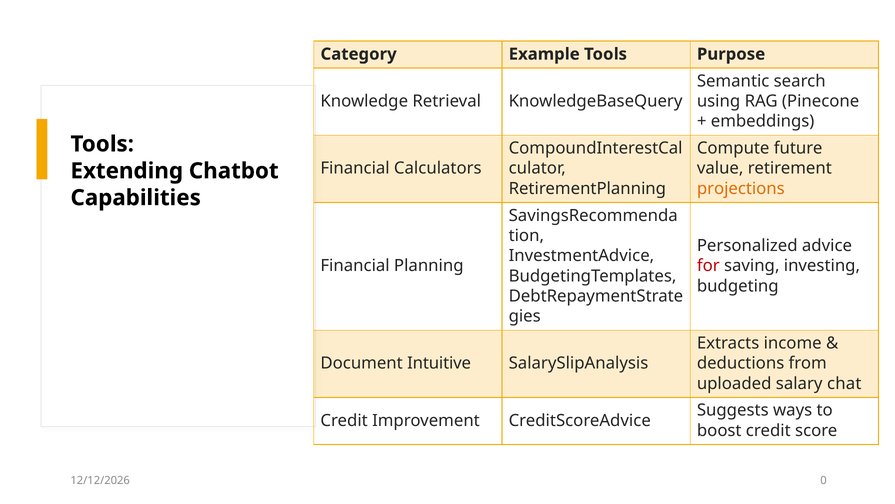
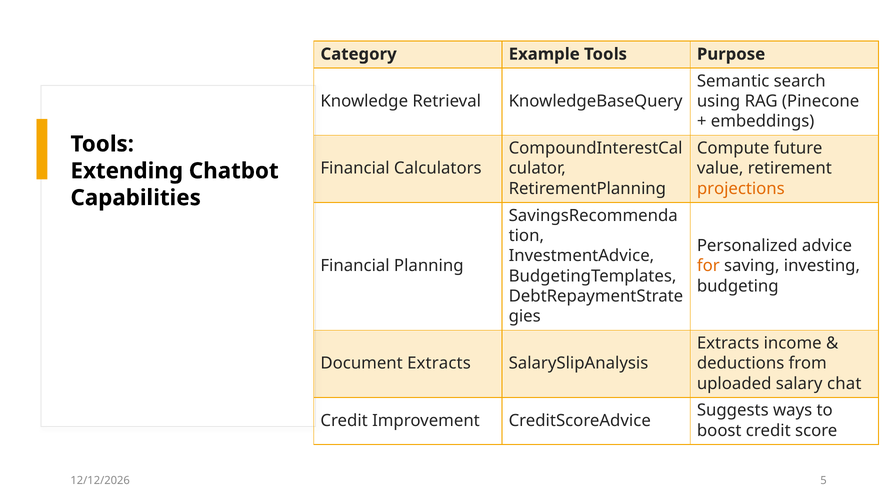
for colour: red -> orange (708, 266)
Document Intuitive: Intuitive -> Extracts (439, 363)
0: 0 -> 5 (824, 480)
